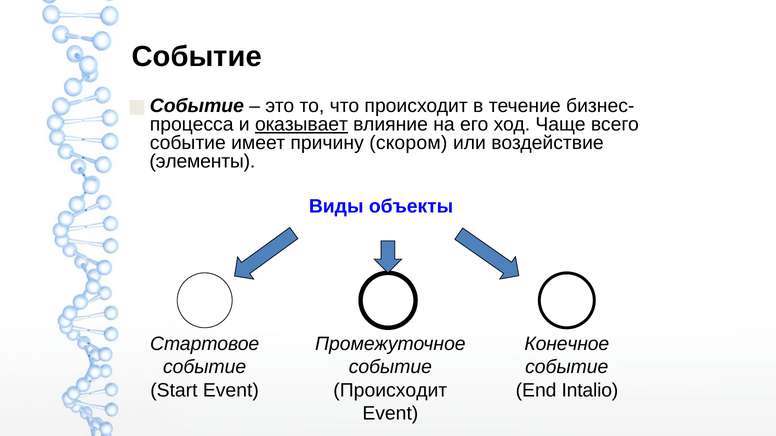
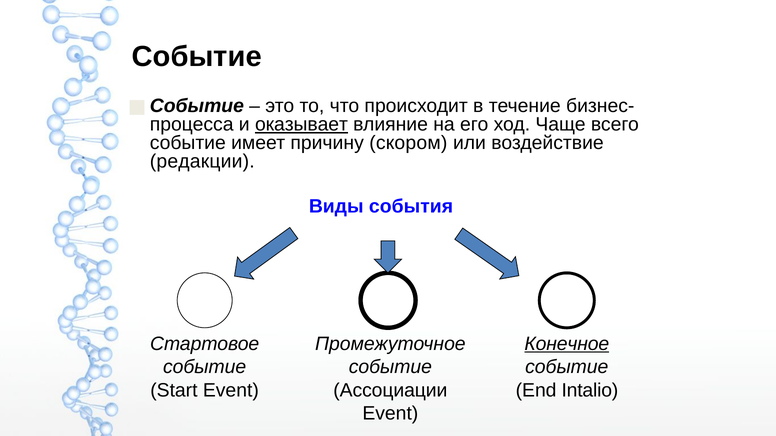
элементы: элементы -> редакции (202, 162)
объекты: объекты -> события (411, 207)
Конечное underline: none -> present (567, 344)
Происходит: Происходит -> Ассоциации (390, 391)
